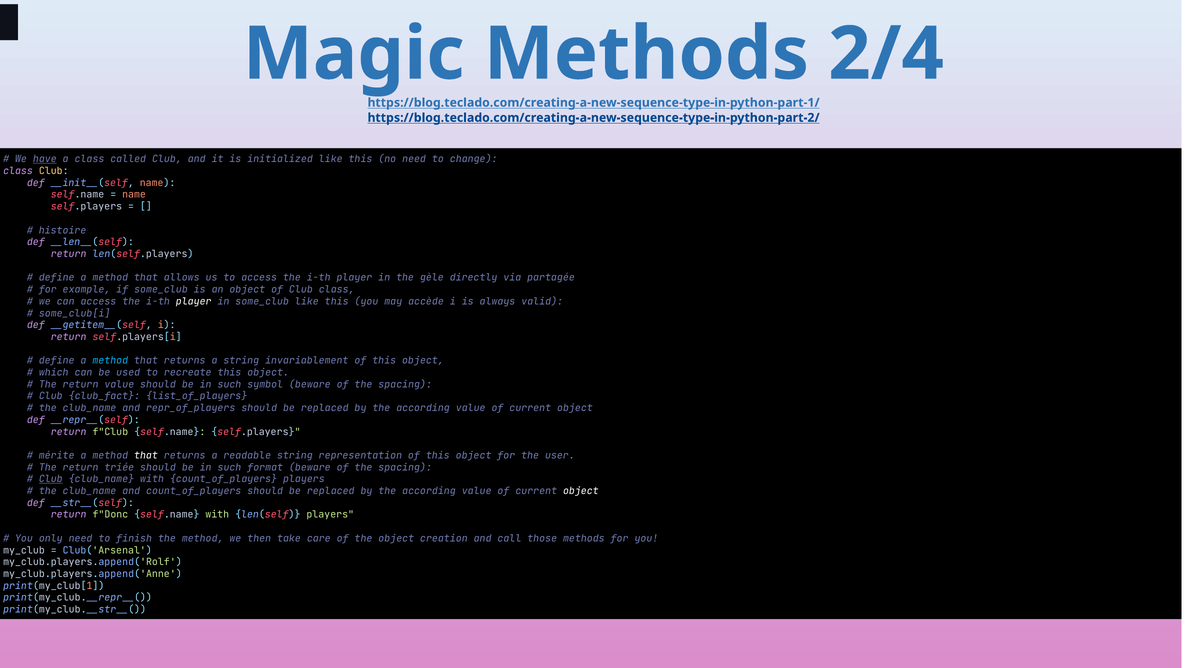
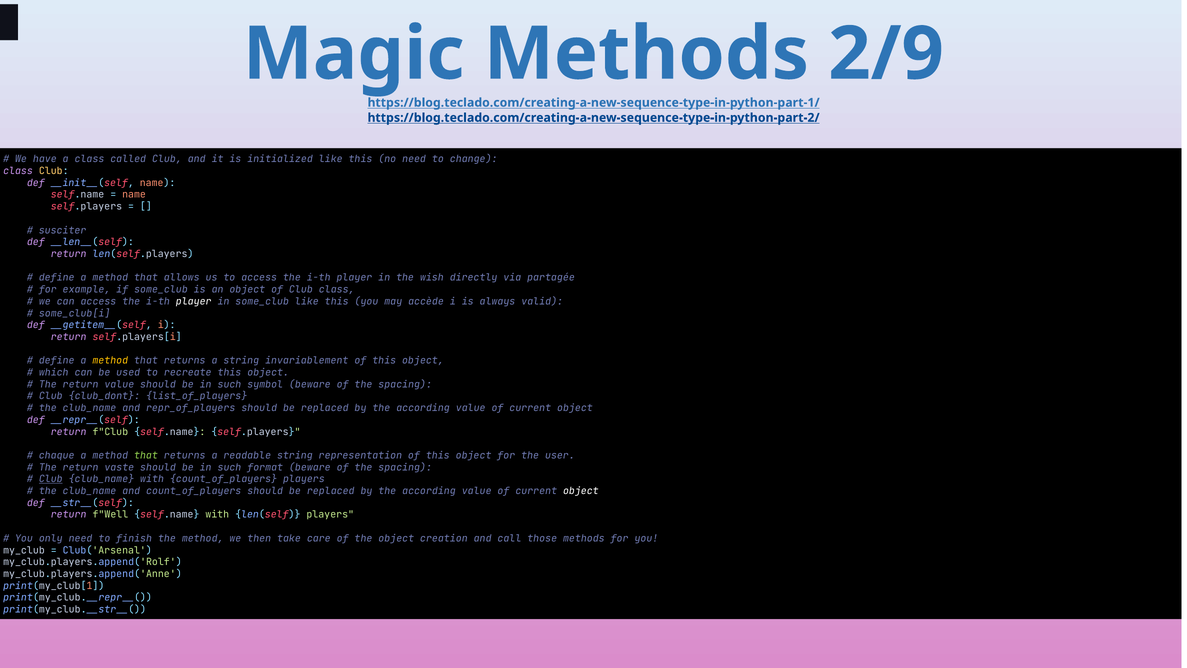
2/4: 2/4 -> 2/9 (886, 54)
have underline: present -> none (45, 159)
histoire: histoire -> susciter (63, 230)
gèle: gèle -> wish (432, 278)
method colour: light blue -> yellow (110, 360)
club_fact: club_fact -> club_dont (104, 396)
mérite: mérite -> chaque (57, 455)
that colour: white -> light green (146, 455)
triée: triée -> vaste (119, 467)
f"Donc: f"Donc -> f"Well (110, 514)
